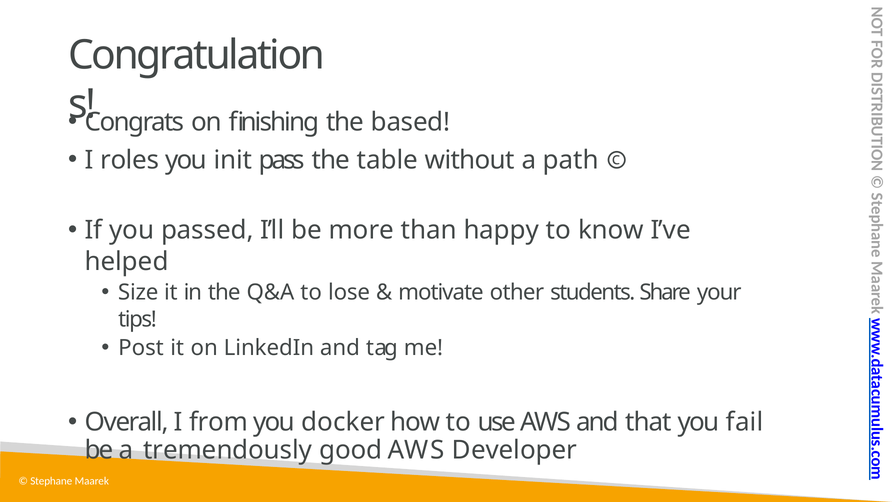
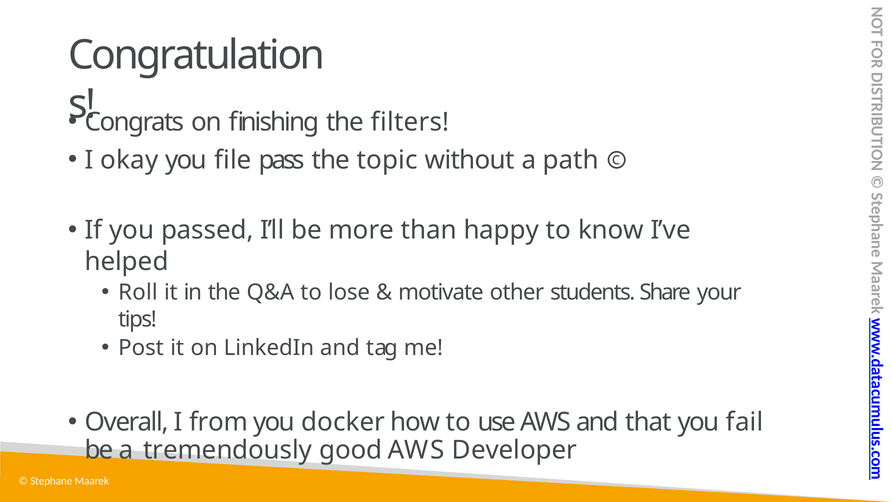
based: based -> filters (410, 122)
roles: roles -> okay (129, 160)
init: init -> file (233, 160)
table: table -> topic (387, 160)
Size: Size -> Roll (138, 292)
